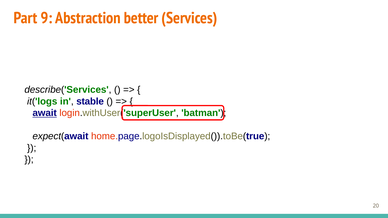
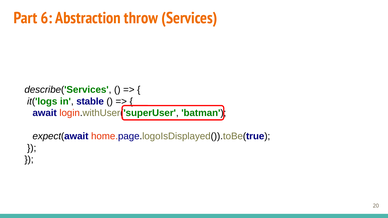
9: 9 -> 6 (47, 18)
better: better -> throw (141, 18)
await underline: present -> none (45, 113)
